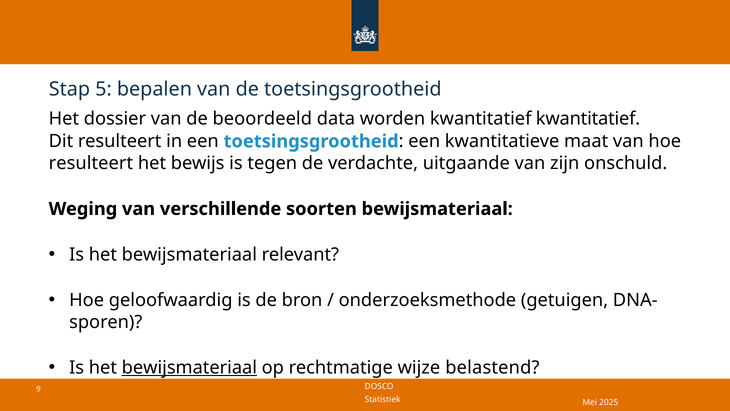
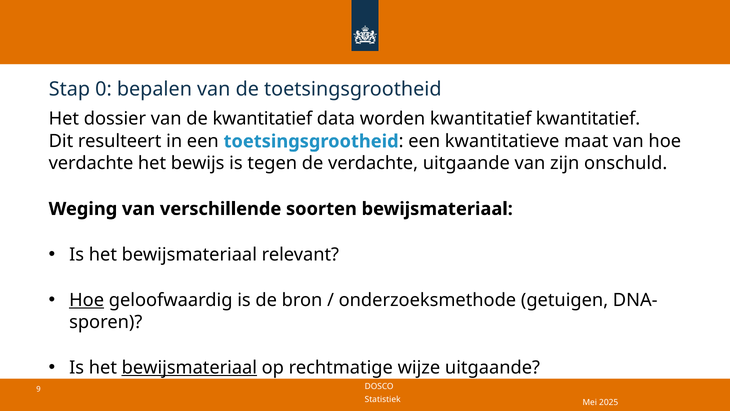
5: 5 -> 0 (104, 89)
de beoordeeld: beoordeeld -> kwantitatief (262, 118)
resulteert: resulteert -> verdachte (91, 163)
Hoe underline: none -> present (87, 300)
wijze belastend: belastend -> uitgaande (492, 367)
